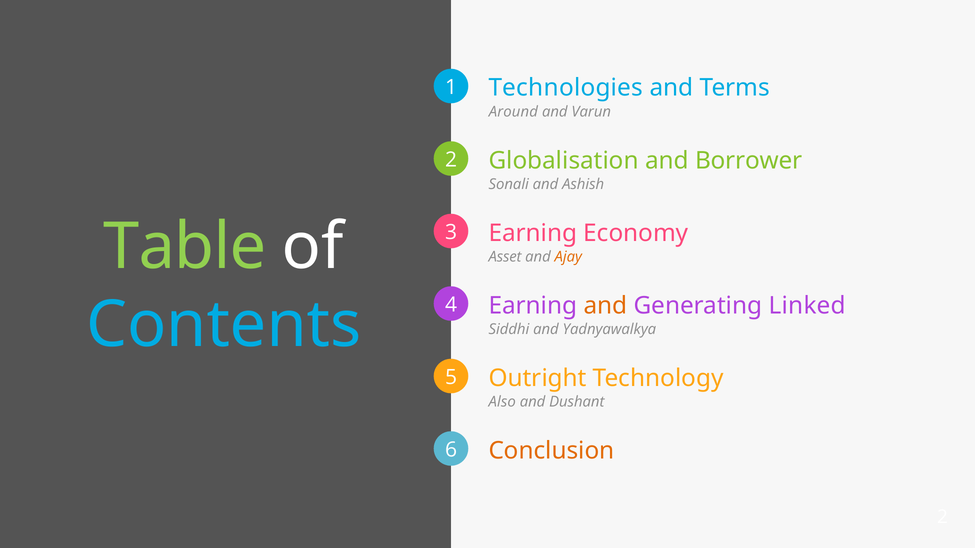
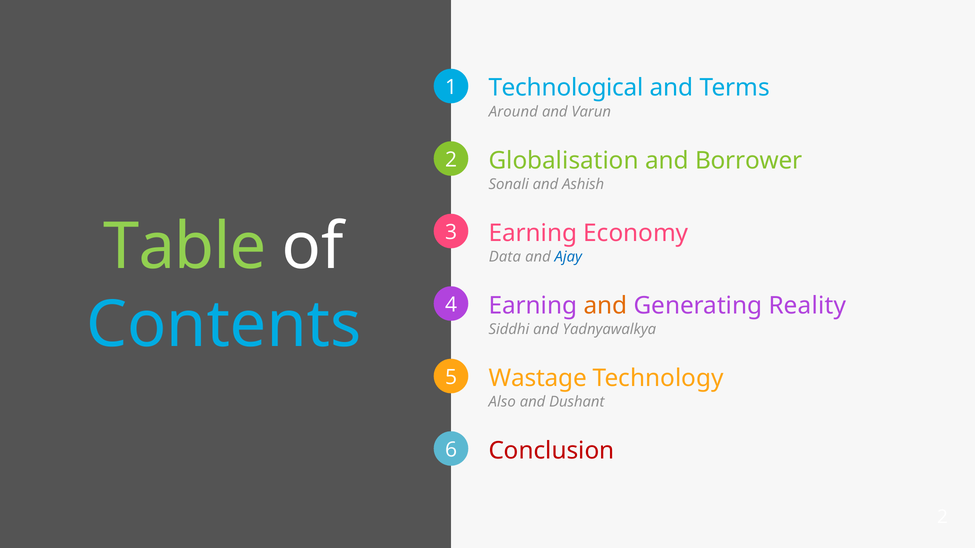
Technologies: Technologies -> Technological (566, 88)
Asset: Asset -> Data (505, 257)
Ajay colour: orange -> blue (568, 257)
Linked: Linked -> Reality (807, 306)
Outright: Outright -> Wastage (538, 379)
Conclusion colour: orange -> red (552, 451)
